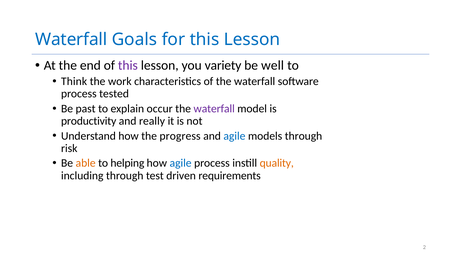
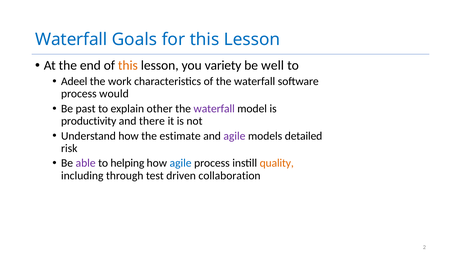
this colour: purple -> orange (128, 66)
Think: Think -> Adeel (74, 82)
tested: tested -> would (114, 94)
occur: occur -> other (160, 109)
really: really -> there (152, 121)
progress: progress -> estimate (180, 136)
agile colour: blue -> purple (234, 136)
models through: through -> detailed (304, 136)
able colour: orange -> purple (86, 163)
requirements: requirements -> collaboration (230, 176)
